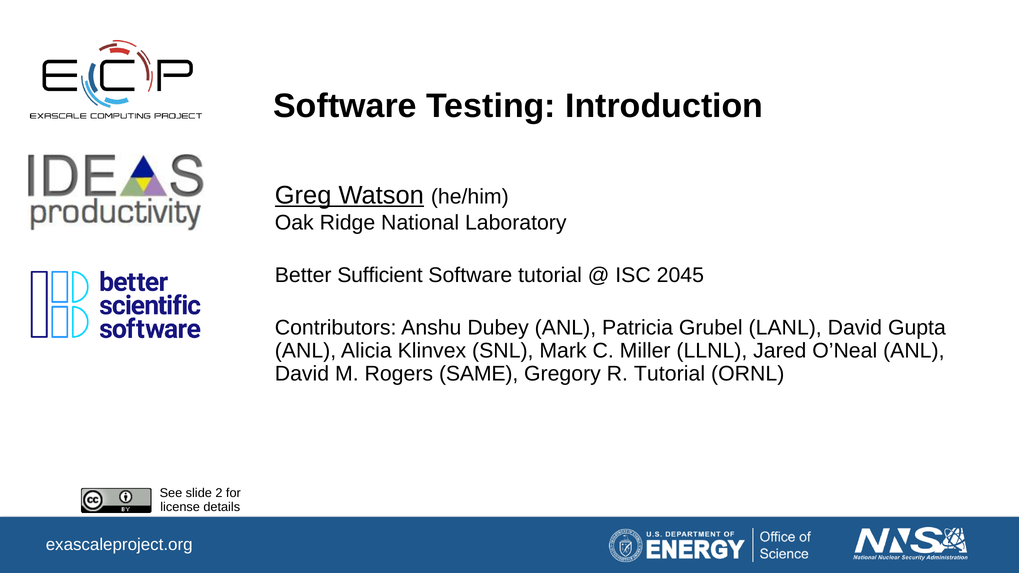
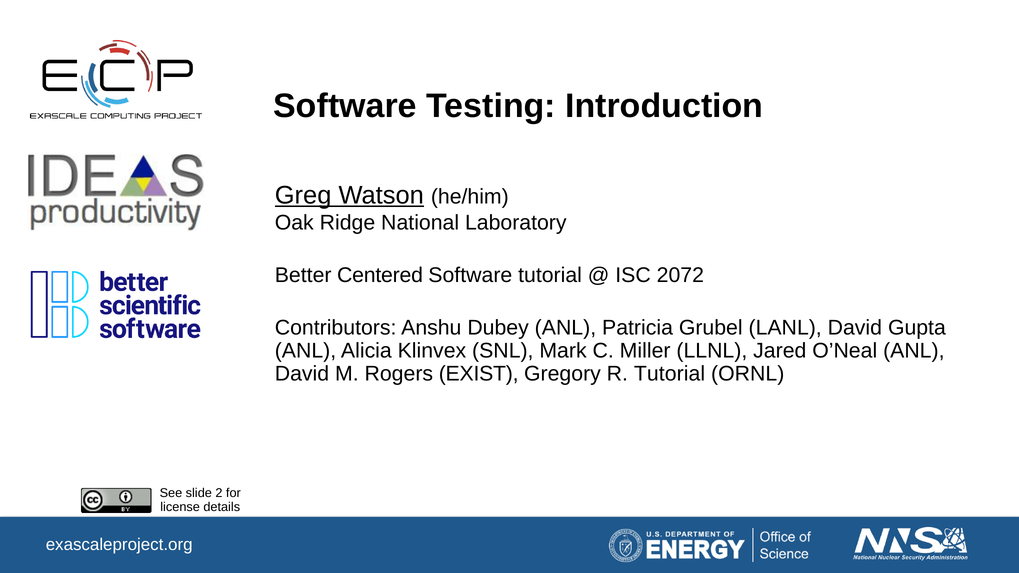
Sufficient: Sufficient -> Centered (380, 275)
2045: 2045 -> 2072 (680, 275)
SAME: SAME -> EXIST (479, 374)
